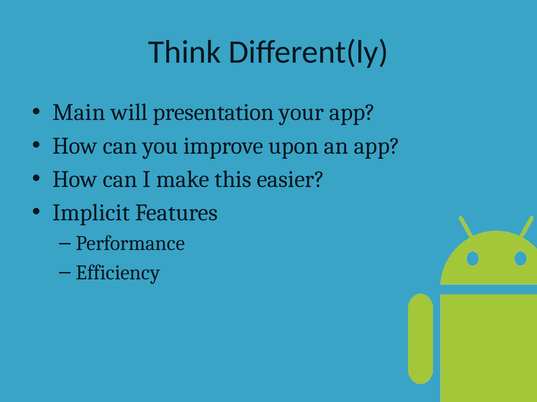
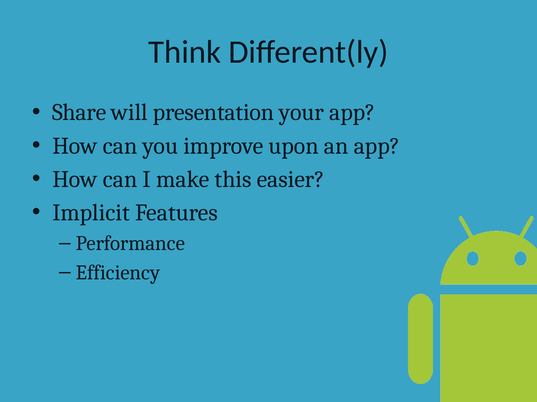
Main: Main -> Share (79, 113)
